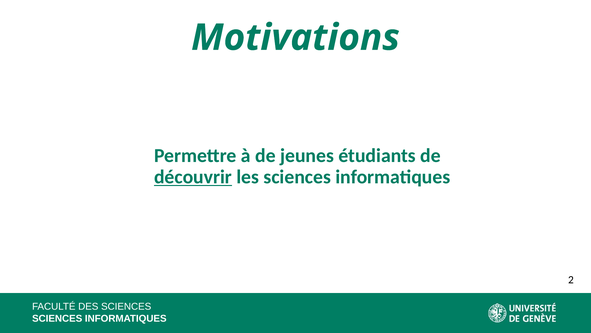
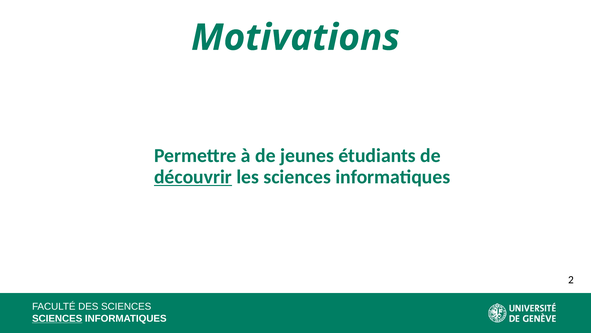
SCIENCES underline: none -> present (57, 318)
